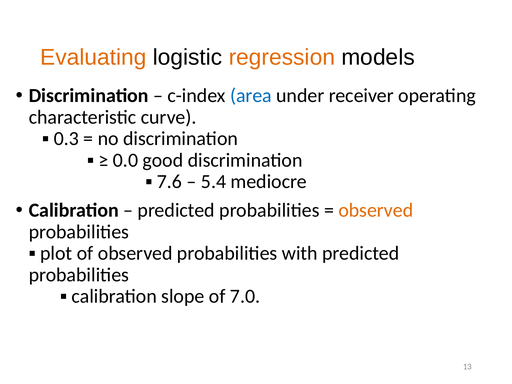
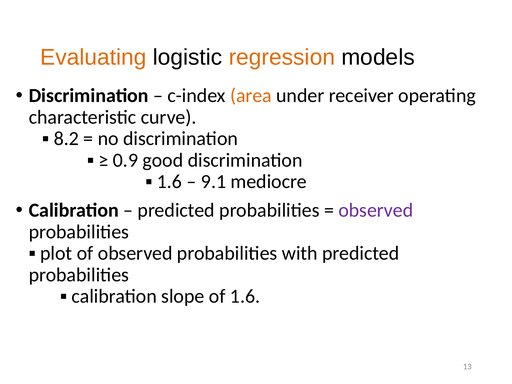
area colour: blue -> orange (251, 96)
0.3: 0.3 -> 8.2 (66, 139)
0.0: 0.0 -> 0.9 (126, 160)
7.6: 7.6 -> 1.6 (169, 182)
5.4: 5.4 -> 9.1 (214, 182)
observed colour: orange -> purple (376, 210)
of 7.0: 7.0 -> 1.6 (245, 296)
